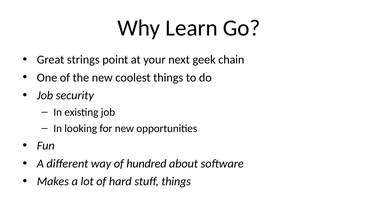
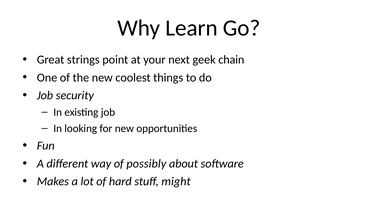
hundred: hundred -> possibly (146, 163)
stuff things: things -> might (176, 181)
